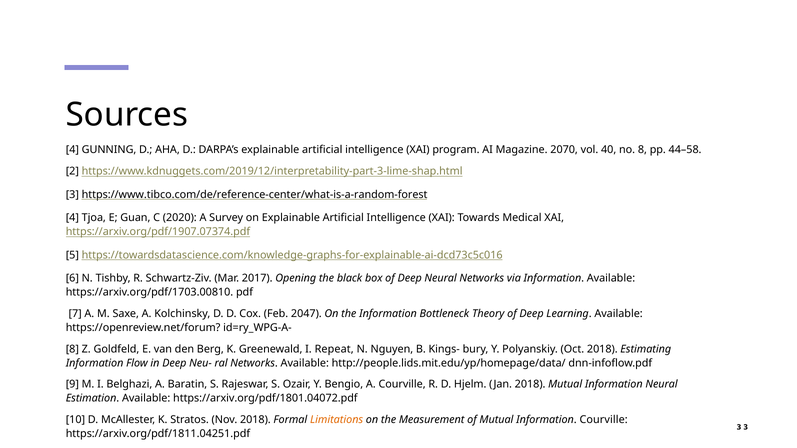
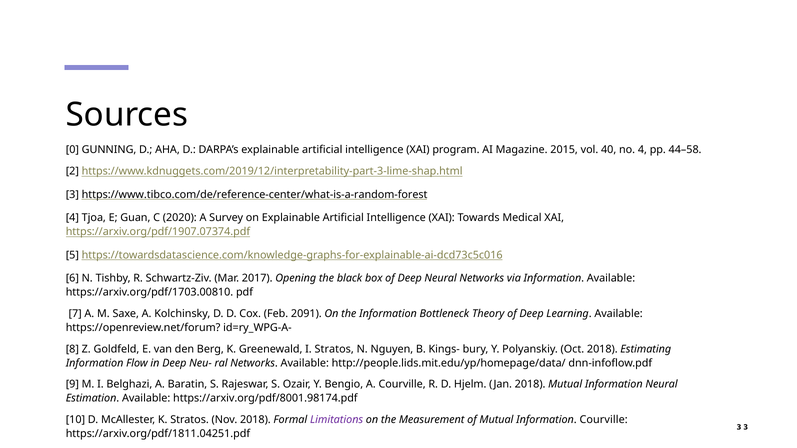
4: 4 -> 0 (72, 150)
2070: 2070 -> 2015 (564, 150)
no 8: 8 -> 4 (642, 150)
2047: 2047 -> 2091 (306, 314)
I Repeat: Repeat -> Stratos (334, 349)
https://arxiv.org/pdf/1801.04072.pdf: https://arxiv.org/pdf/1801.04072.pdf -> https://arxiv.org/pdf/8001.98174.pdf (265, 399)
Limitations colour: orange -> purple (337, 420)
